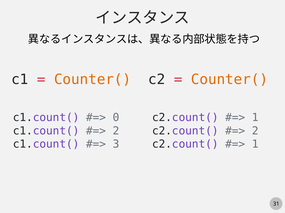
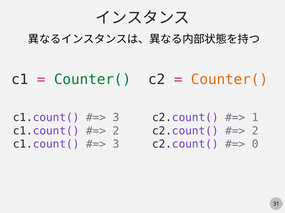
Counter( colour: orange -> green (93, 80)
0: 0 -> 3 (116, 118)
1: 1 -> 0 (255, 145)
